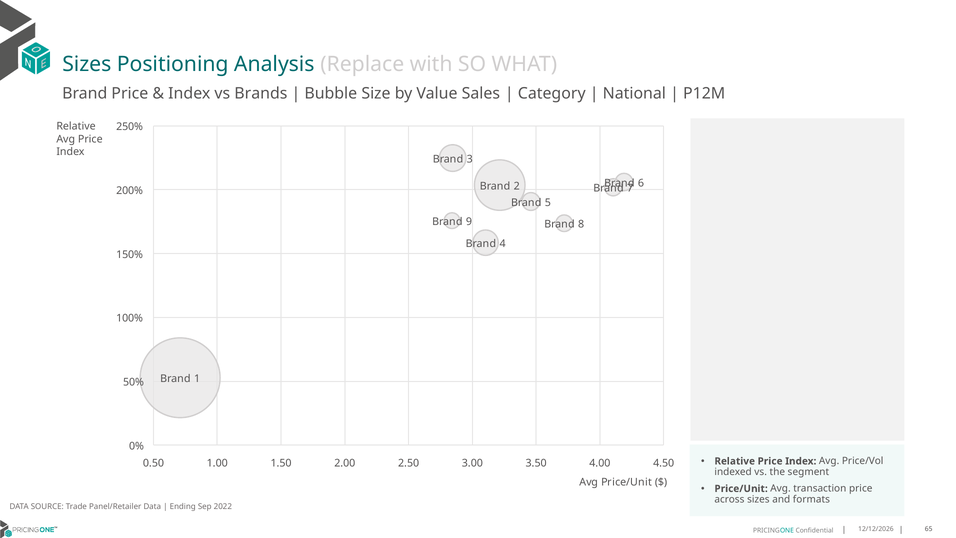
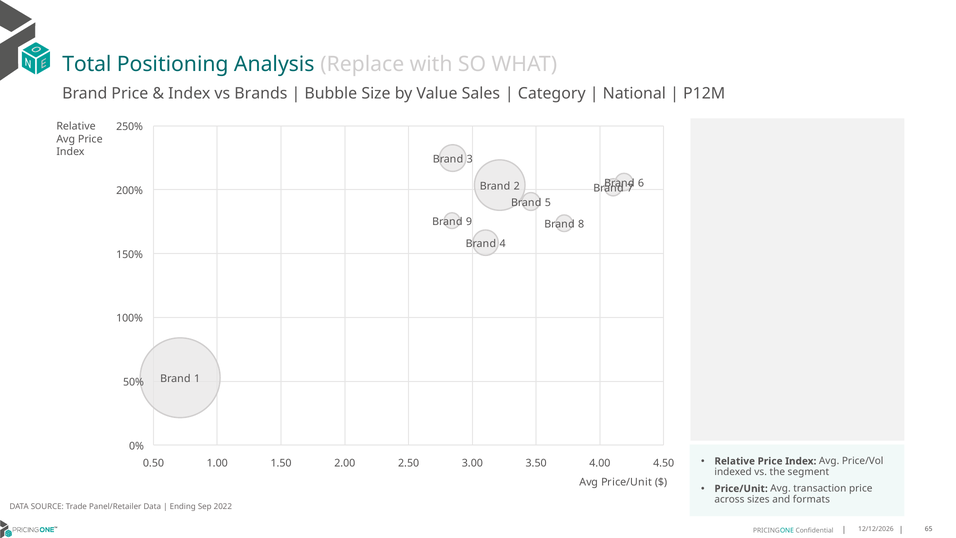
Sizes: Sizes -> Total (87, 64)
